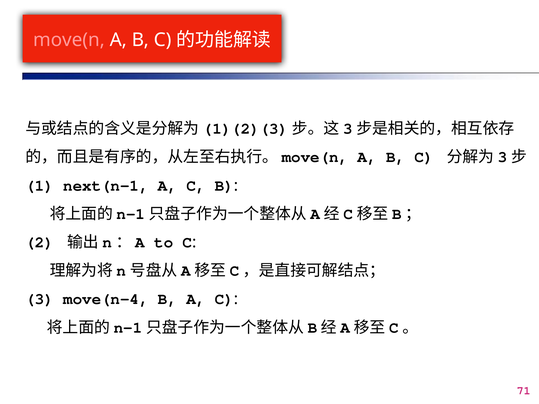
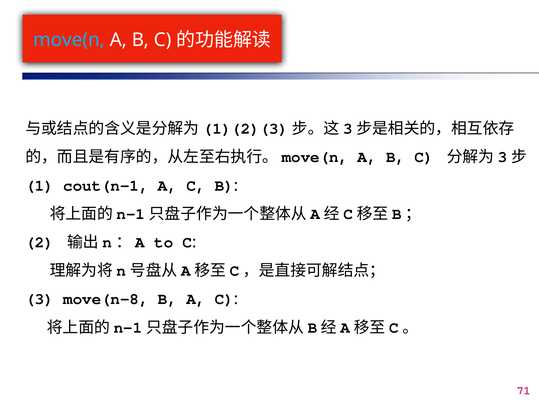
move(n colour: pink -> light blue (69, 40)
next(n-1: next(n-1 -> cout(n-1 (106, 186)
move(n-4: move(n-4 -> move(n-8 (106, 299)
